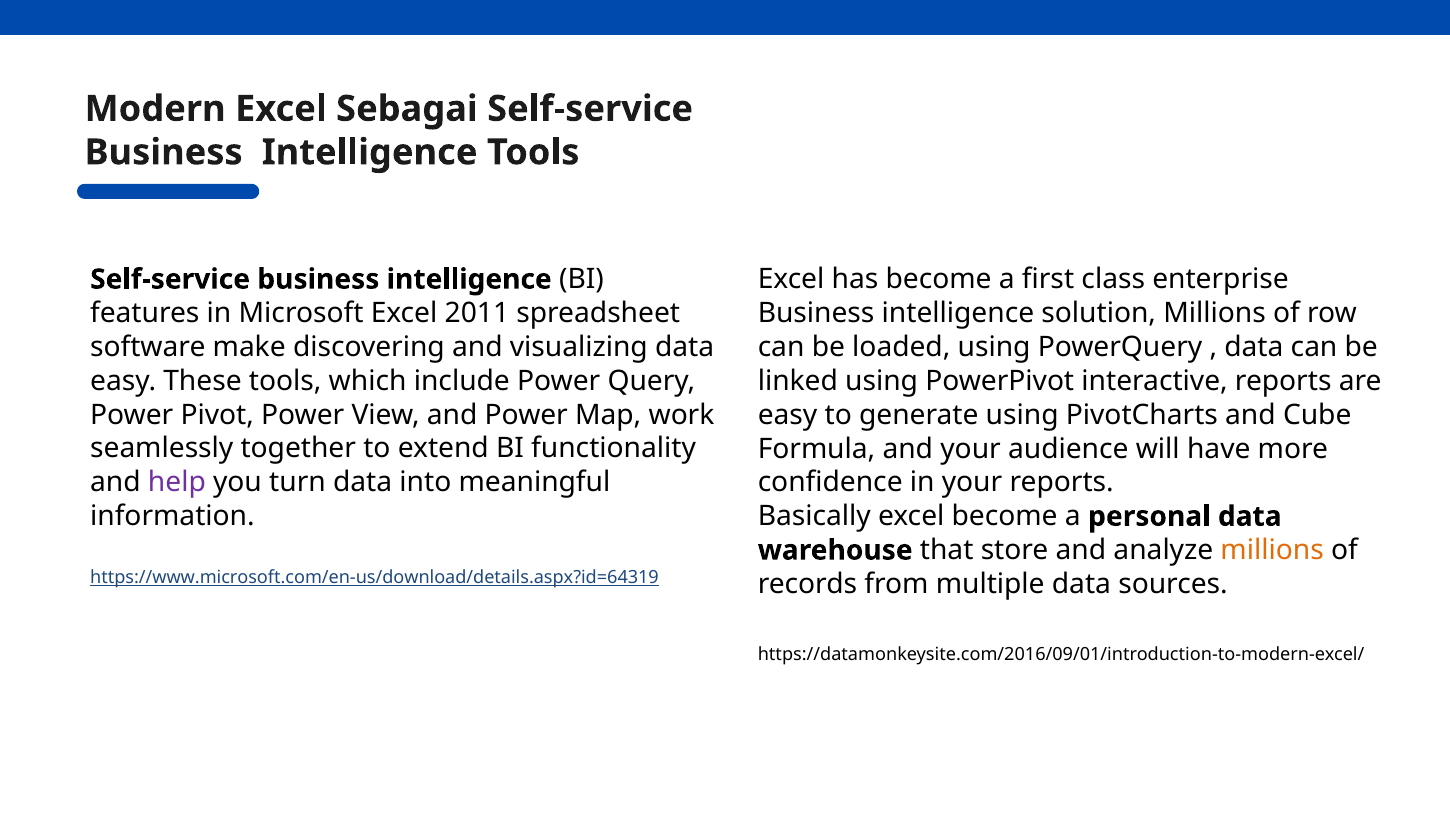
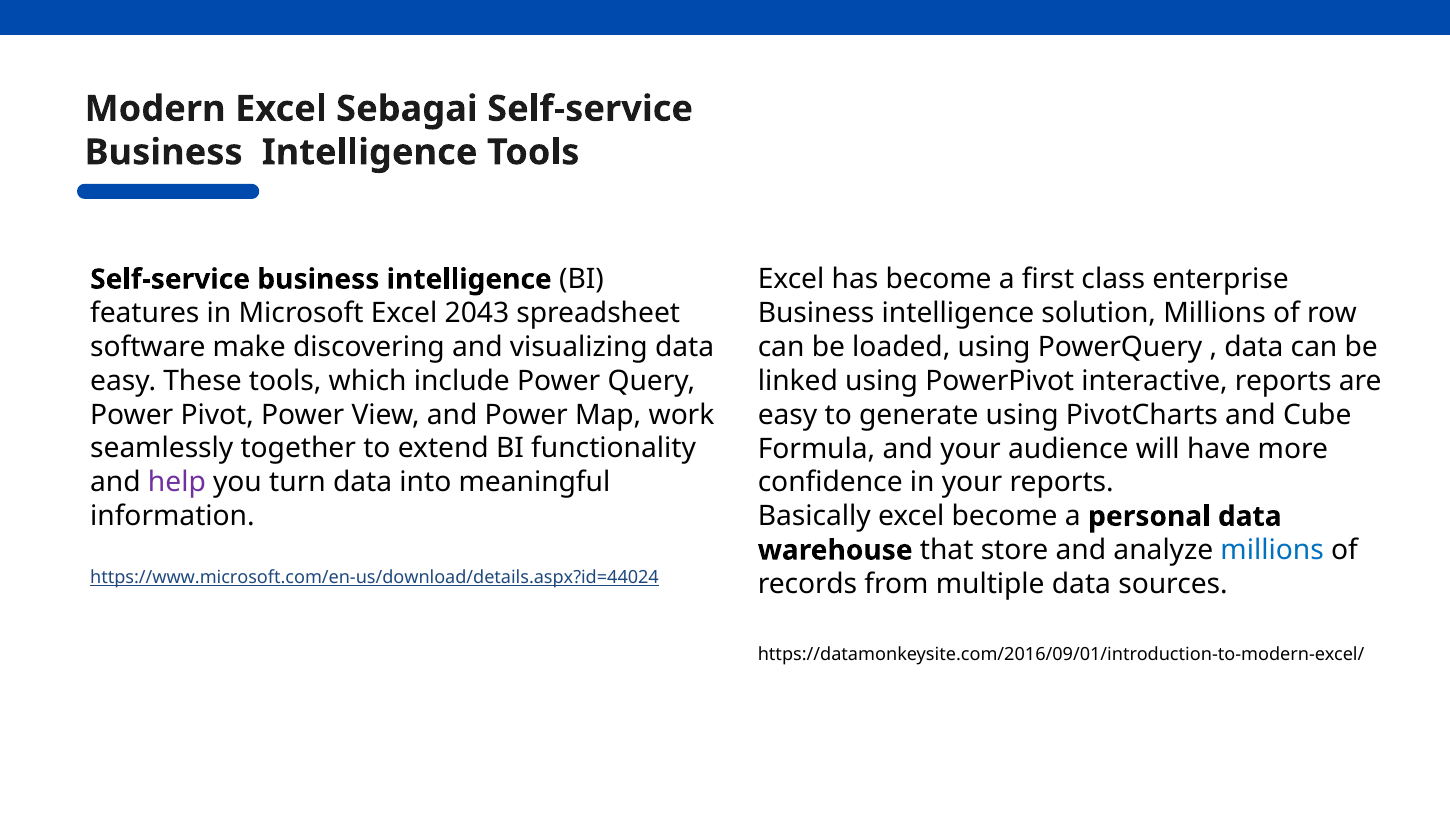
2011: 2011 -> 2043 (477, 313)
millions colour: orange -> blue (1272, 550)
https://www.microsoft.com/en-us/download/details.aspx?id=64319: https://www.microsoft.com/en-us/download/details.aspx?id=64319 -> https://www.microsoft.com/en-us/download/details.aspx?id=44024 (375, 577)
